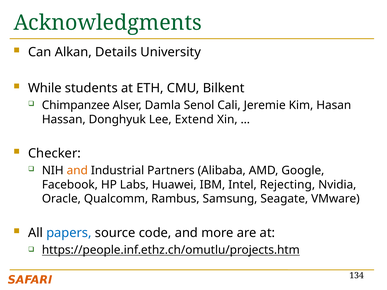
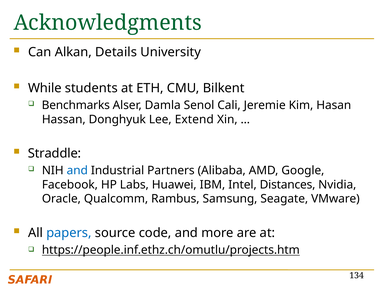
Chimpanzee: Chimpanzee -> Benchmarks (76, 105)
Checker: Checker -> Straddle (55, 154)
and colour: orange -> blue (77, 171)
Rejecting: Rejecting -> Distances (288, 185)
